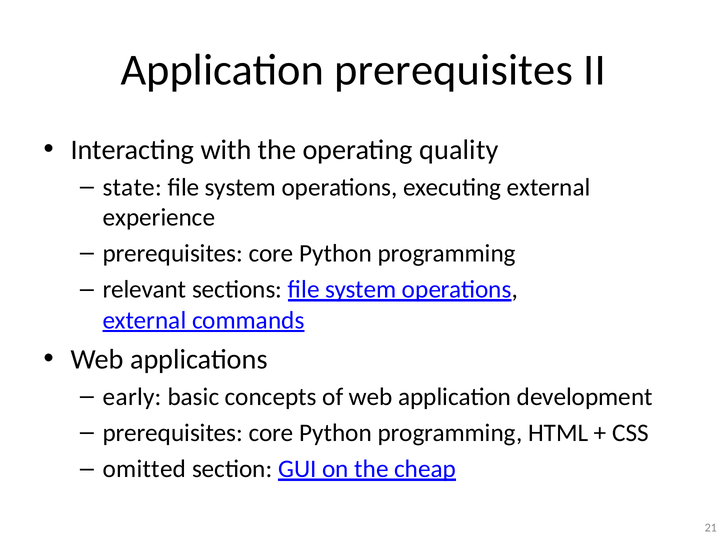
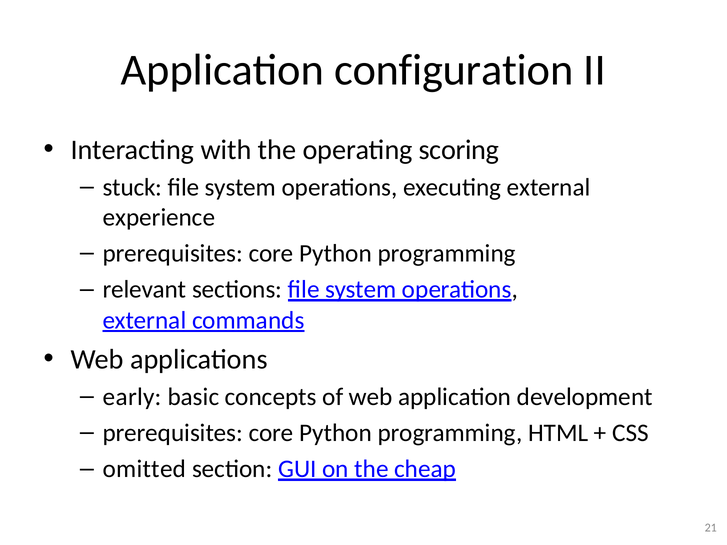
Application prerequisites: prerequisites -> configuration (454, 70)
quality: quality -> scoring (459, 150)
state: state -> stuck (132, 187)
